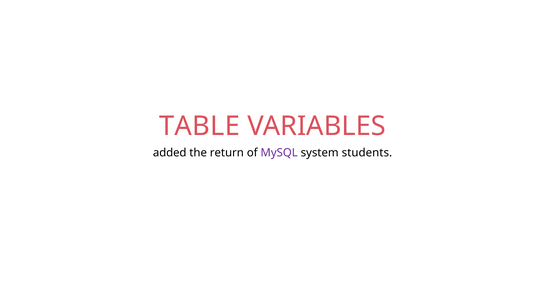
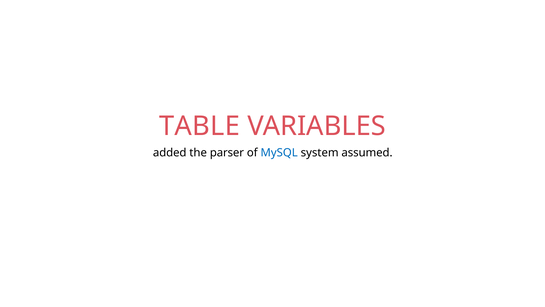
return: return -> parser (227, 153)
MySQL colour: purple -> blue (279, 153)
students: students -> assumed (367, 153)
